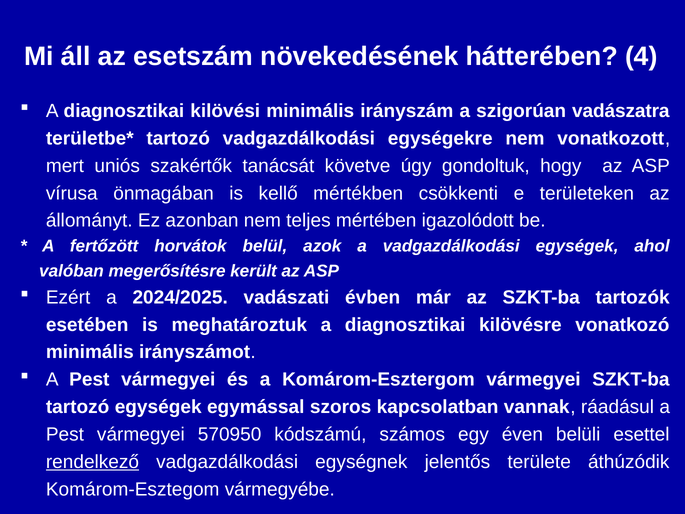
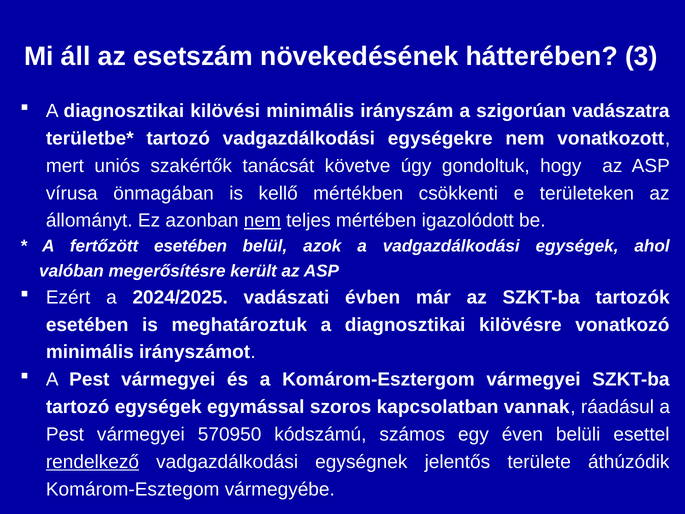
4: 4 -> 3 (641, 57)
nem underline: none -> present (262, 221)
fertőzött horvátok: horvátok -> esetében (191, 246)
